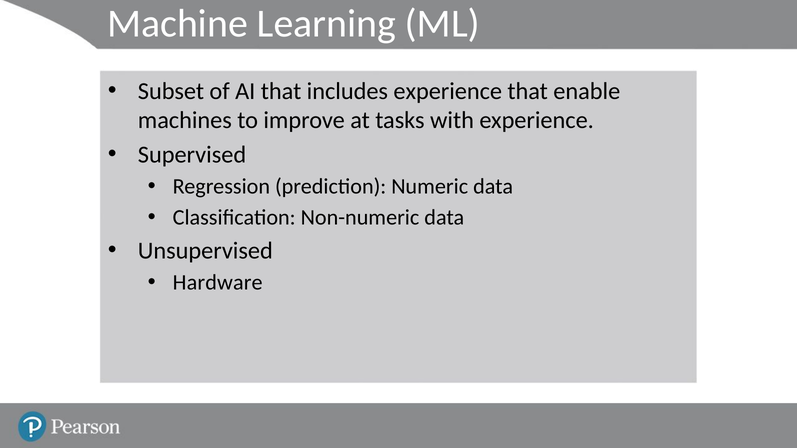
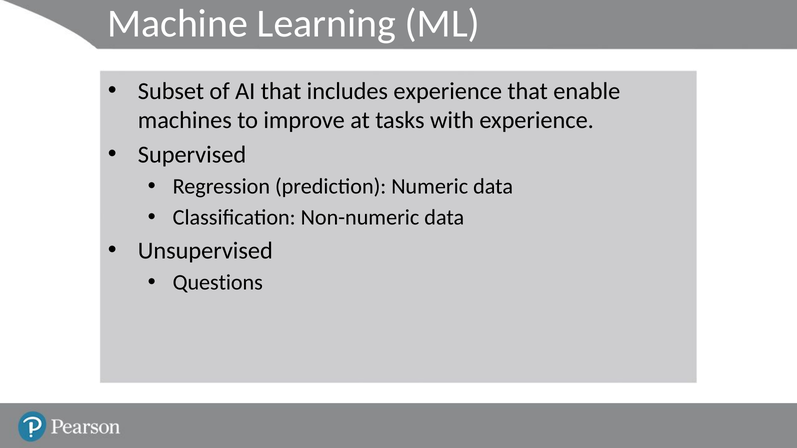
Hardware: Hardware -> Questions (218, 283)
